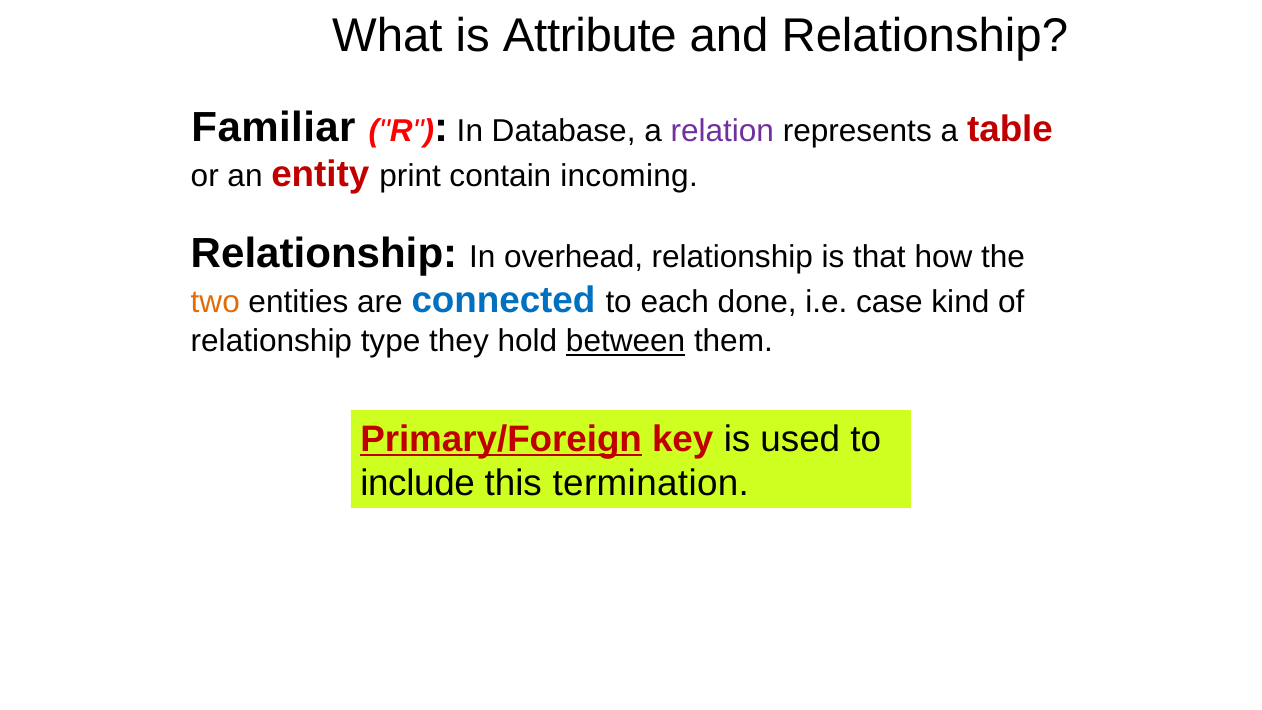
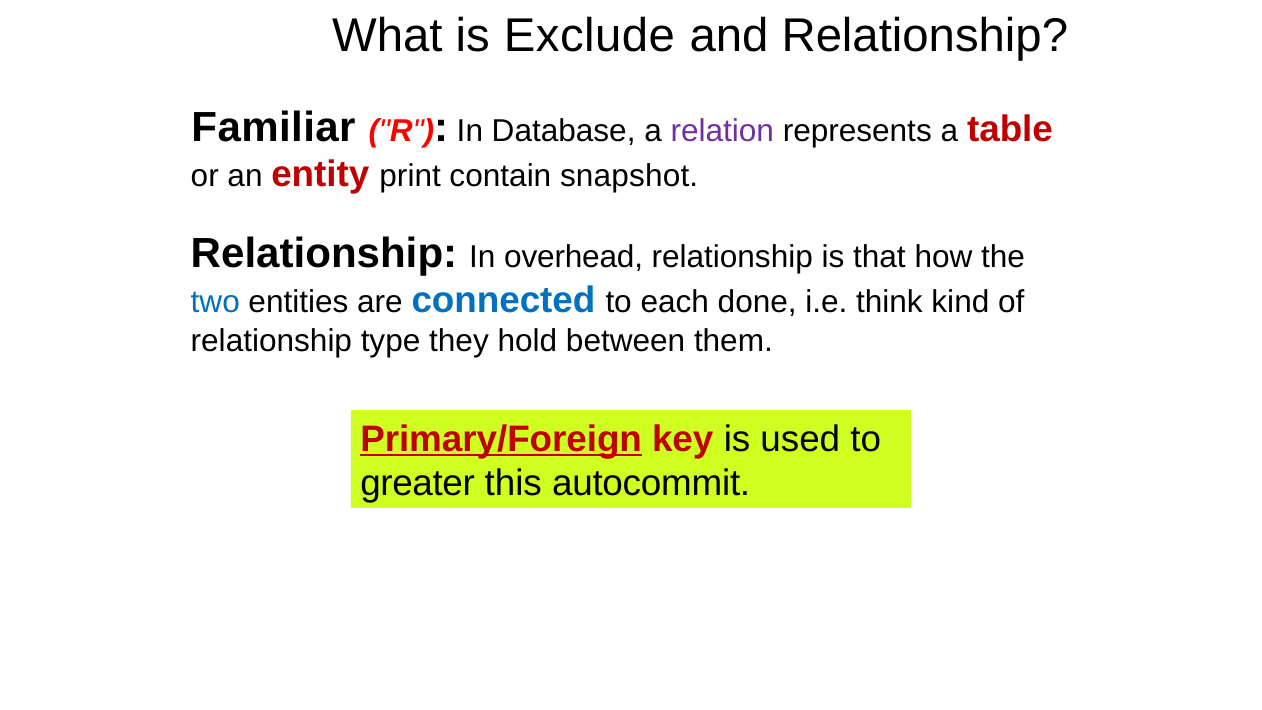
Attribute: Attribute -> Exclude (589, 36)
incoming: incoming -> snapshot (629, 176)
two colour: orange -> blue (215, 302)
case: case -> think (889, 302)
between underline: present -> none (626, 341)
include: include -> greater (418, 484)
termination: termination -> autocommit (651, 484)
